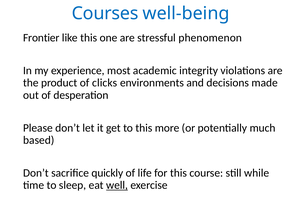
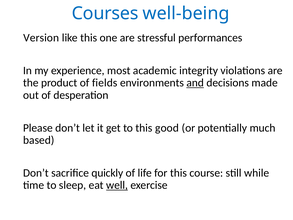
Frontier: Frontier -> Version (41, 38)
phenomenon: phenomenon -> performances (210, 38)
clicks: clicks -> fields (105, 83)
and underline: none -> present (195, 83)
more: more -> good (167, 128)
